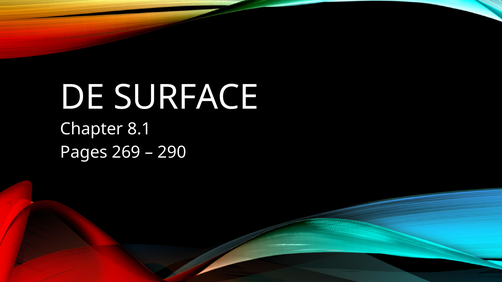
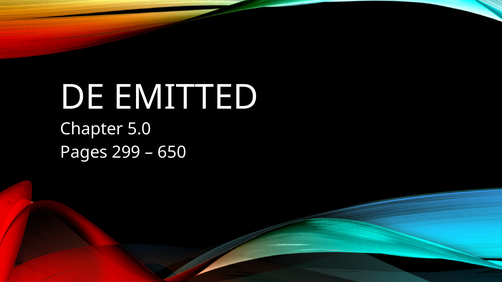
SURFACE: SURFACE -> EMITTED (186, 97)
8.1: 8.1 -> 5.0 (139, 129)
269: 269 -> 299 (126, 152)
290: 290 -> 650 (172, 152)
